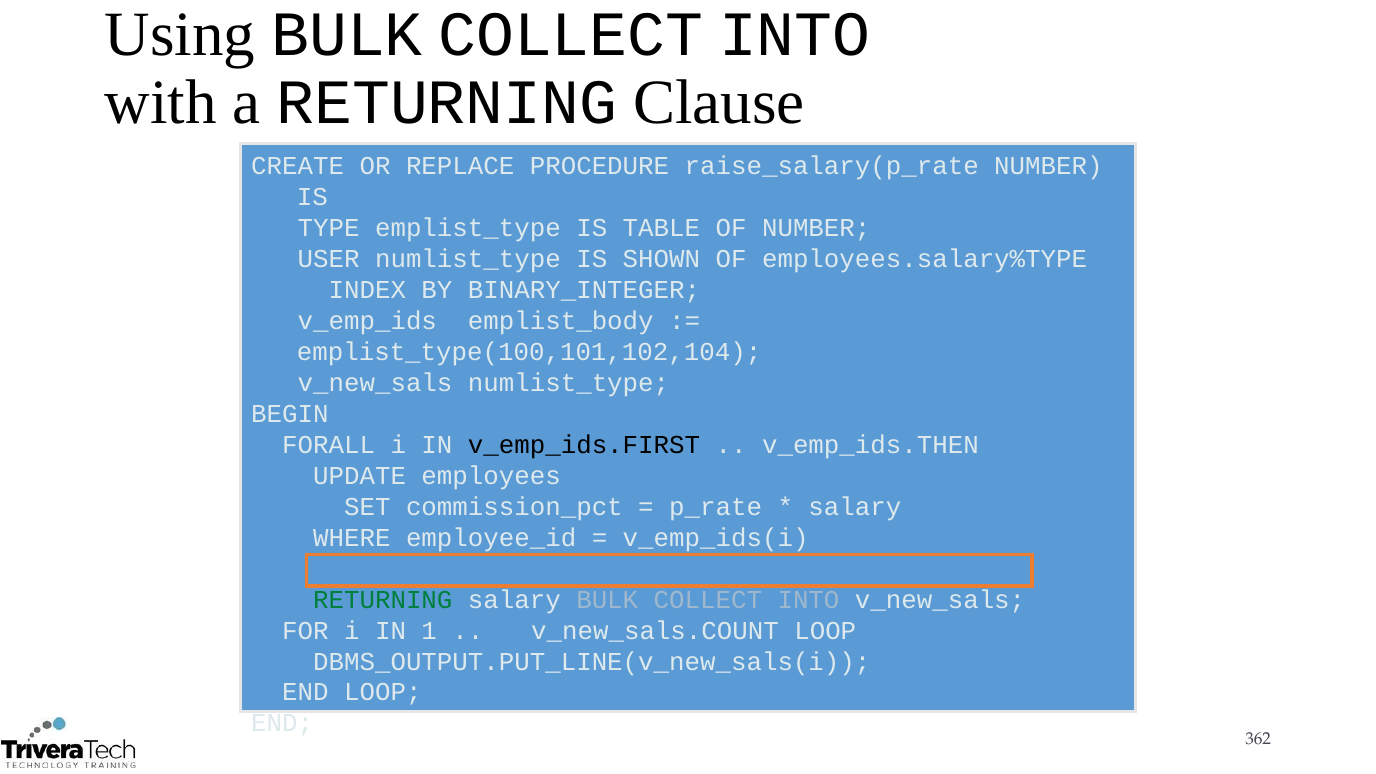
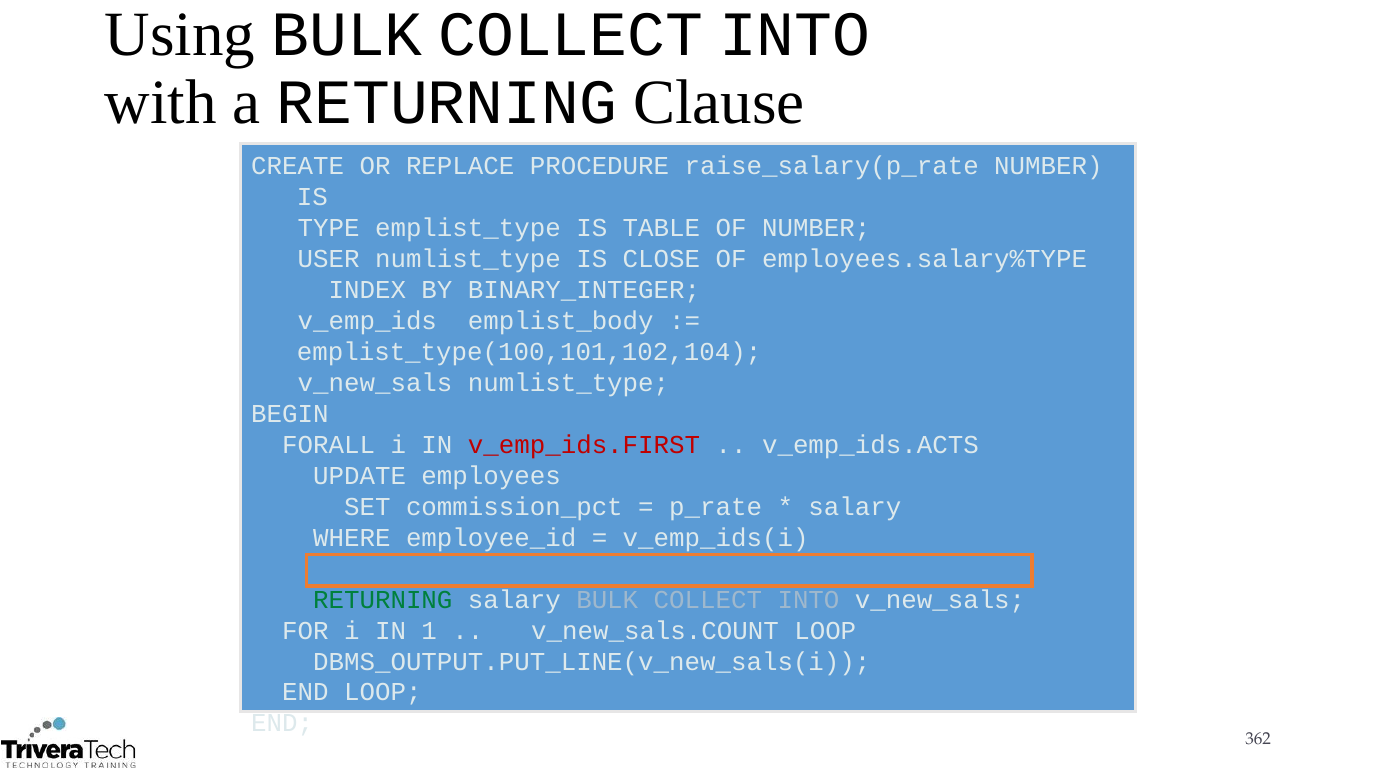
SHOWN: SHOWN -> CLOSE (661, 259)
v_emp_ids.FIRST colour: black -> red (584, 445)
v_emp_ids.THEN: v_emp_ids.THEN -> v_emp_ids.ACTS (870, 445)
